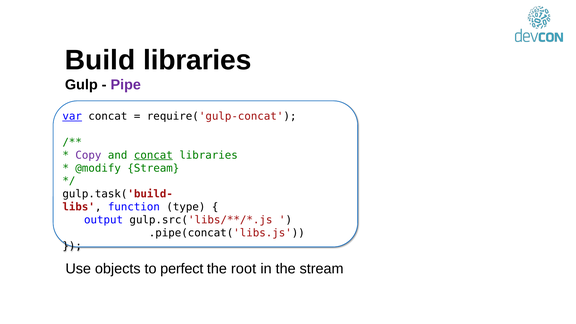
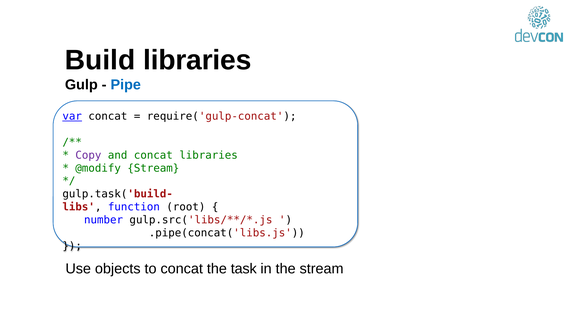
Pipe colour: purple -> blue (126, 85)
concat underline: present -> none (153, 155)
type: type -> root (186, 207)
output: output -> number (104, 220)
to perfect: perfect -> concat (182, 269)
root: root -> task (244, 269)
